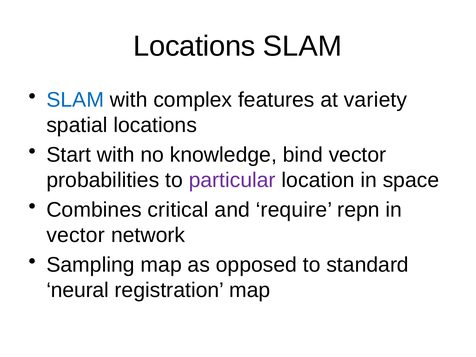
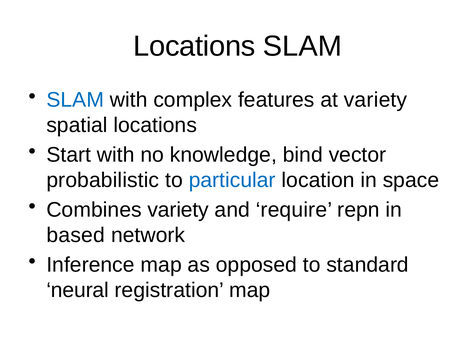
probabilities: probabilities -> probabilistic (103, 180)
particular colour: purple -> blue (232, 180)
Combines critical: critical -> variety (178, 210)
vector: vector -> based (76, 235)
Sampling: Sampling -> Inference (91, 265)
